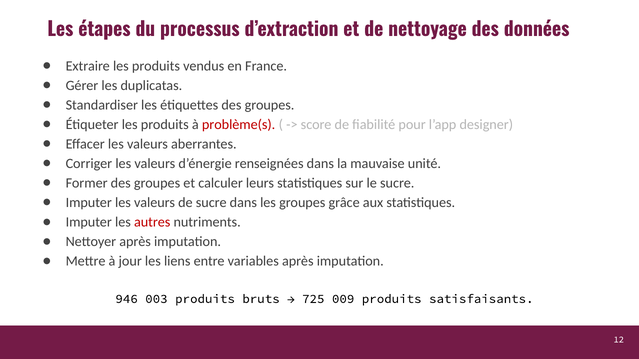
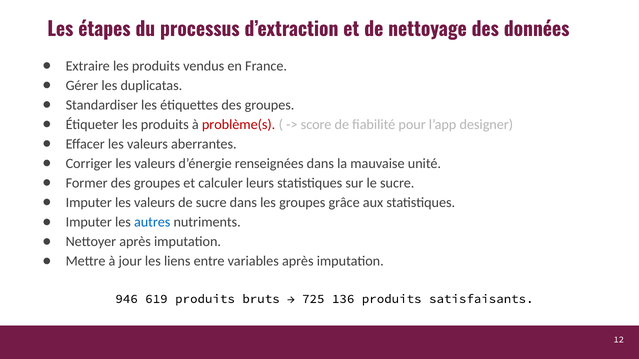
autres colour: red -> blue (152, 222)
003: 003 -> 619 (156, 299)
009: 009 -> 136 (343, 299)
